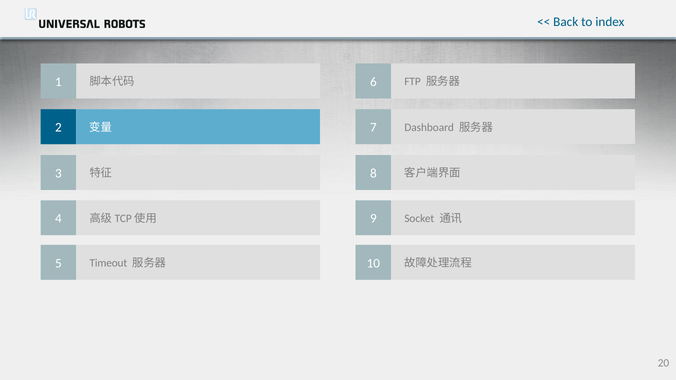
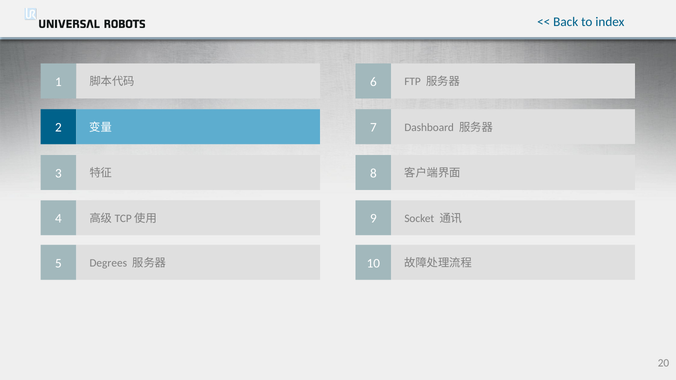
Timeout: Timeout -> Degrees (108, 263)
